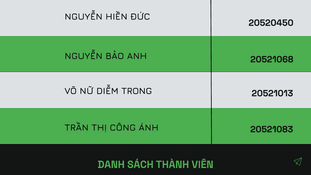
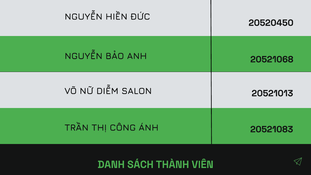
TRONG: TRONG -> SALON (137, 91)
